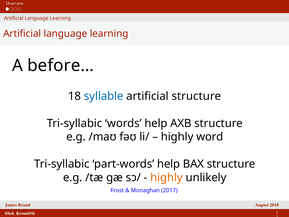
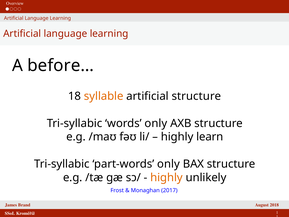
syllable colour: blue -> orange (104, 96)
words help: help -> only (156, 123)
word: word -> learn (210, 137)
part-words help: help -> only (168, 164)
